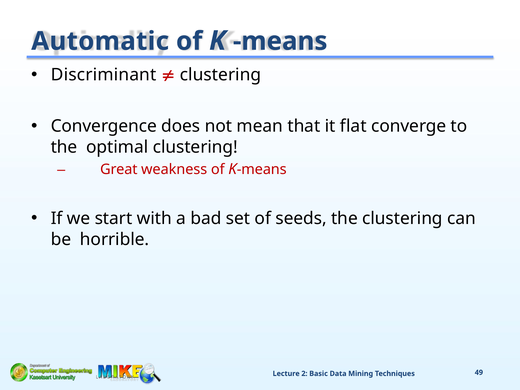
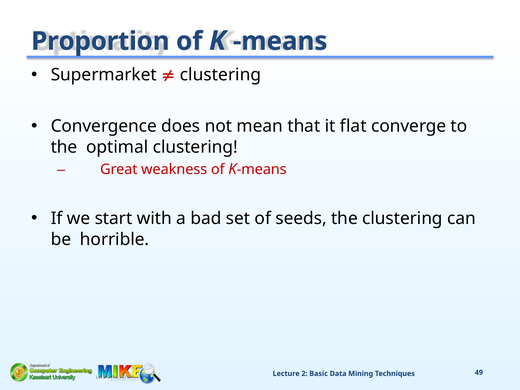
Automatic: Automatic -> Proportion (100, 41)
Discriminant: Discriminant -> Supermarket (104, 75)
